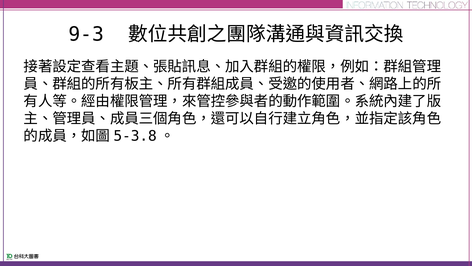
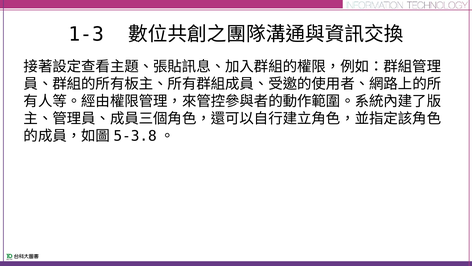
9-3: 9-3 -> 1-3 (86, 34)
